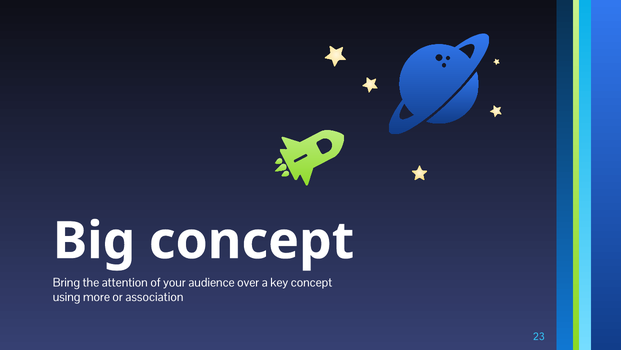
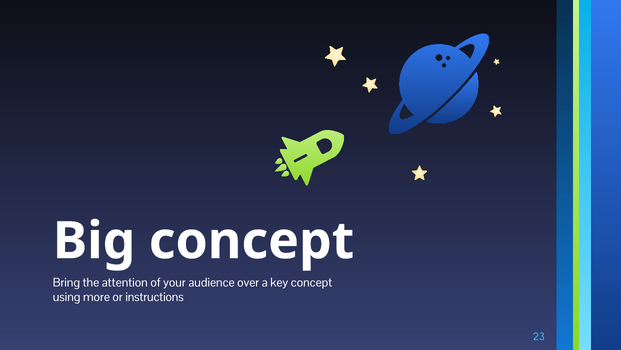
association: association -> instructions (155, 297)
